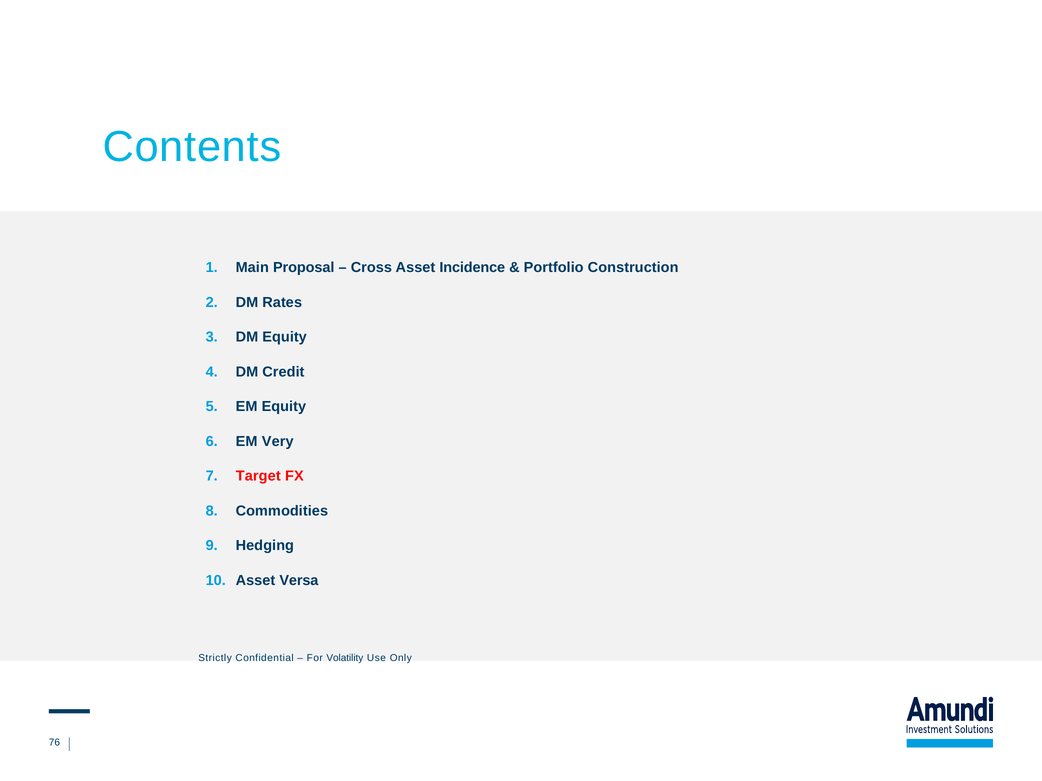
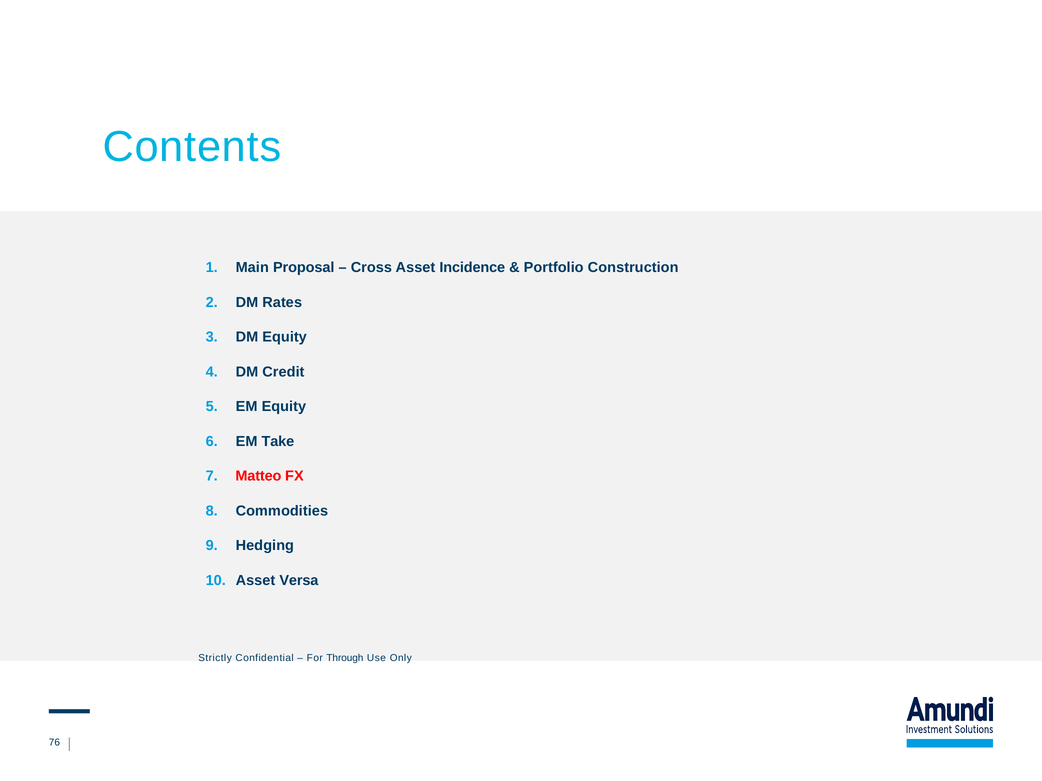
Very: Very -> Take (278, 442)
Target: Target -> Matteo (258, 476)
Volatility: Volatility -> Through (345, 658)
